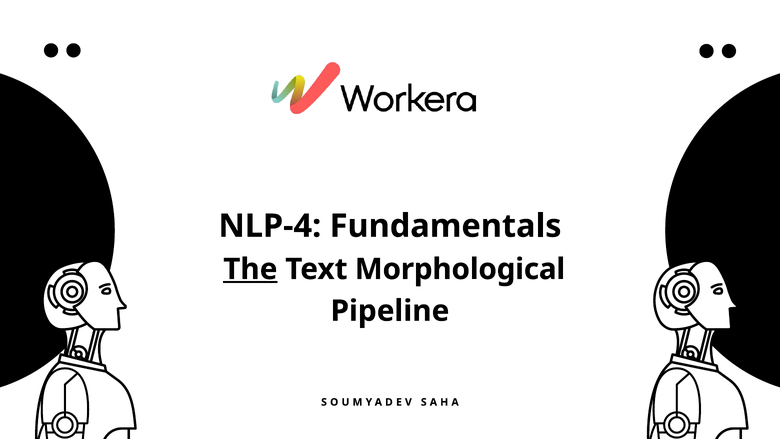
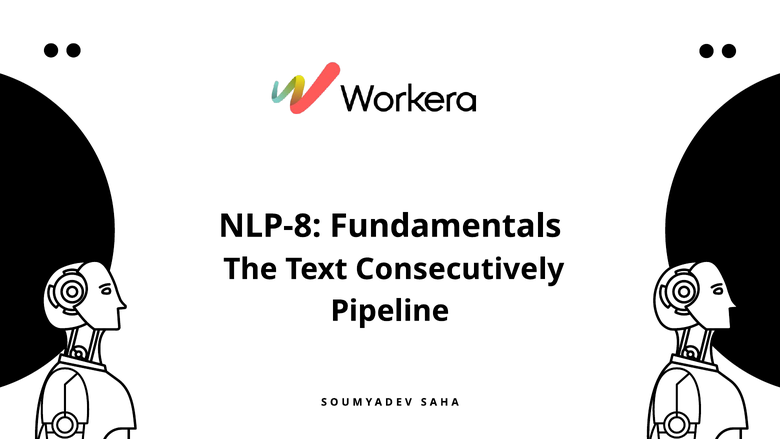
NLP-4: NLP-4 -> NLP-8 (270, 226)
The underline: present -> none (250, 269)
Morphological: Morphological -> Consecutively (460, 269)
